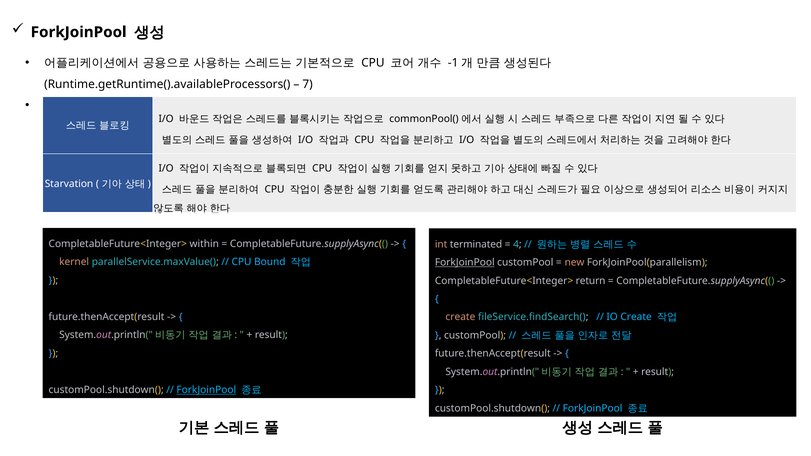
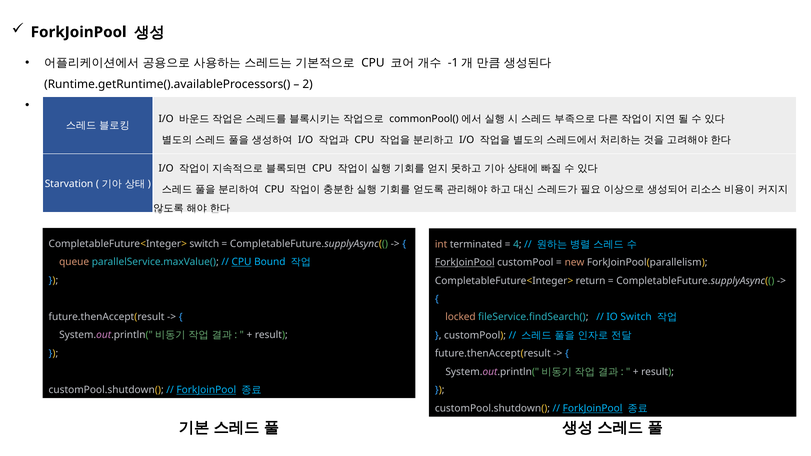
7: 7 -> 2 (308, 84)
CompletableFuture<Integer> within: within -> switch (204, 244)
kernel: kernel -> queue (74, 262)
CPU underline: none -> present (242, 262)
create: create -> locked (460, 317)
IO Create: Create -> Switch (636, 317)
ForkJoinPool underline: none -> present (593, 409)
